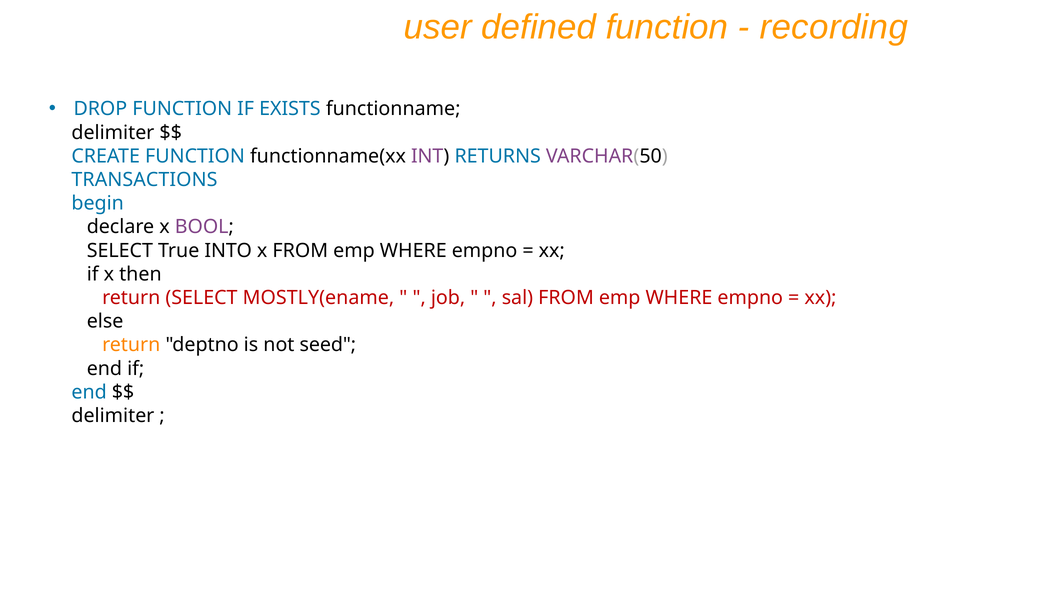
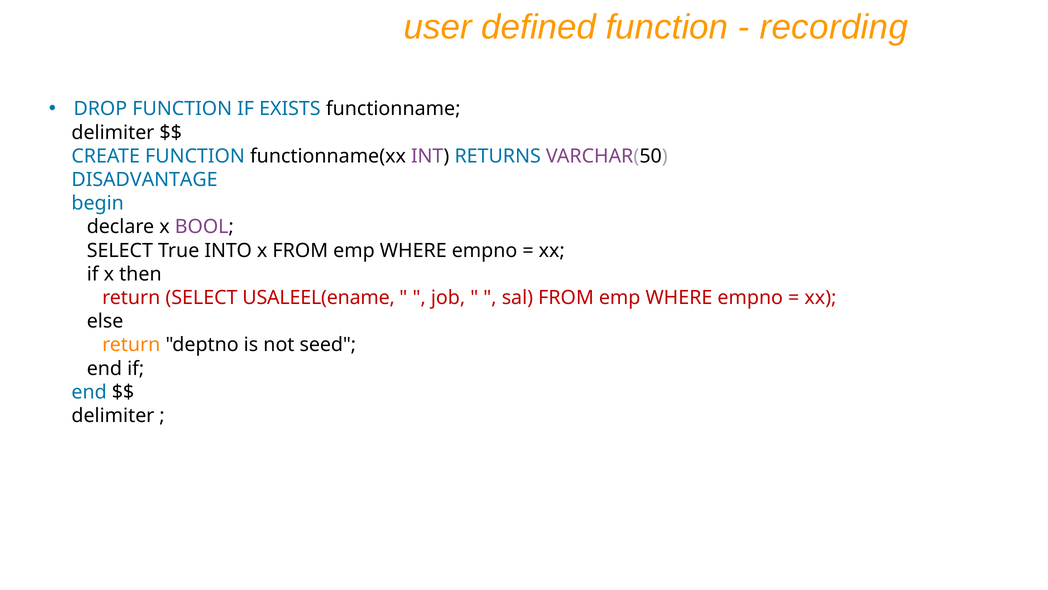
TRANSACTIONS: TRANSACTIONS -> DISADVANTAGE (145, 180)
MOSTLY(ename: MOSTLY(ename -> USALEEL(ename (319, 298)
